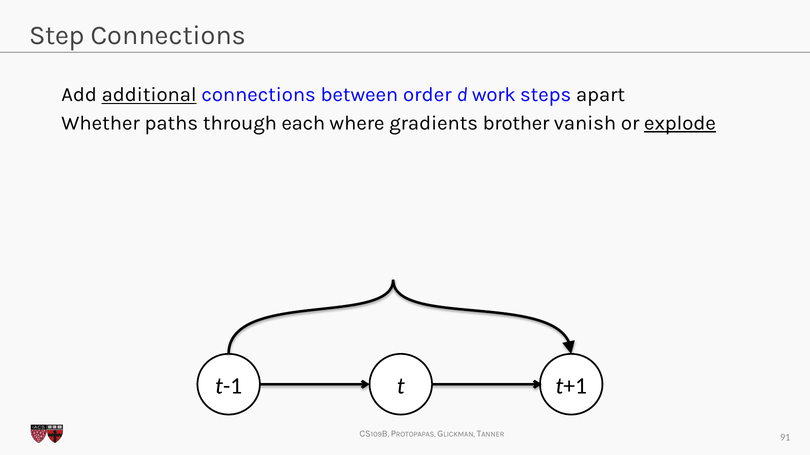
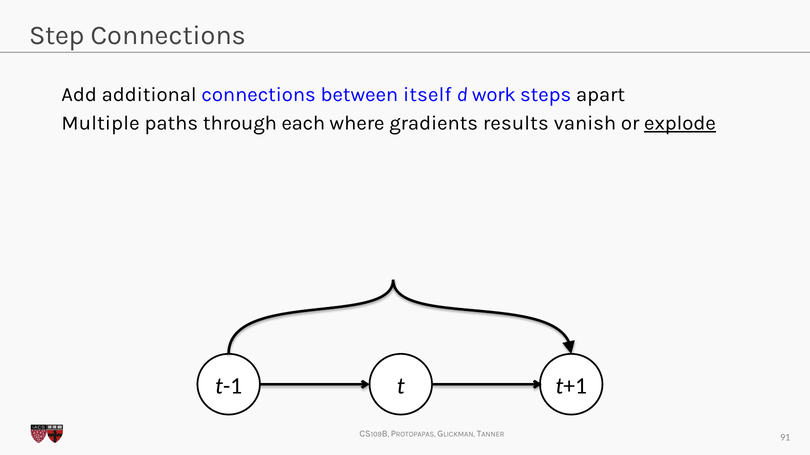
additional underline: present -> none (149, 95)
order: order -> itself (427, 95)
Whether: Whether -> Multiple (100, 123)
brother: brother -> results (516, 123)
